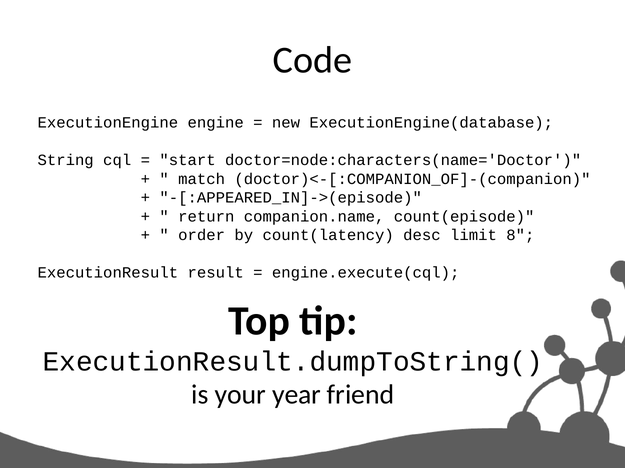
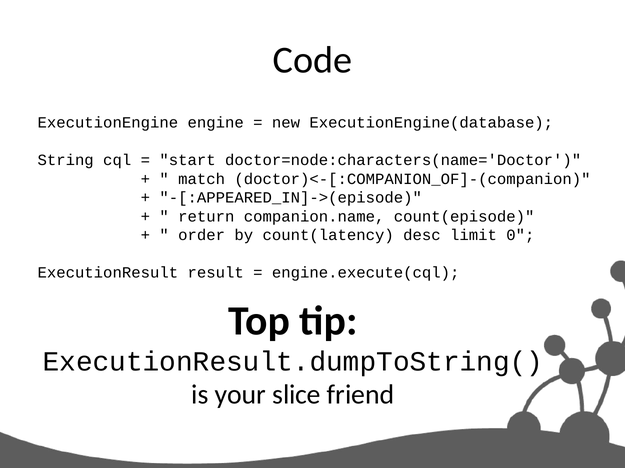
8: 8 -> 0 (520, 235)
year: year -> slice (297, 395)
